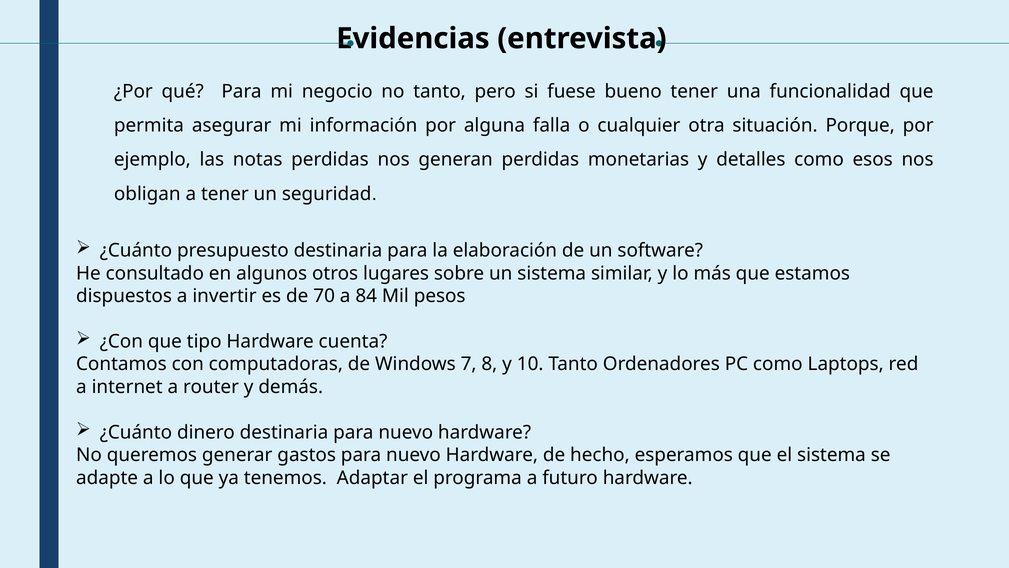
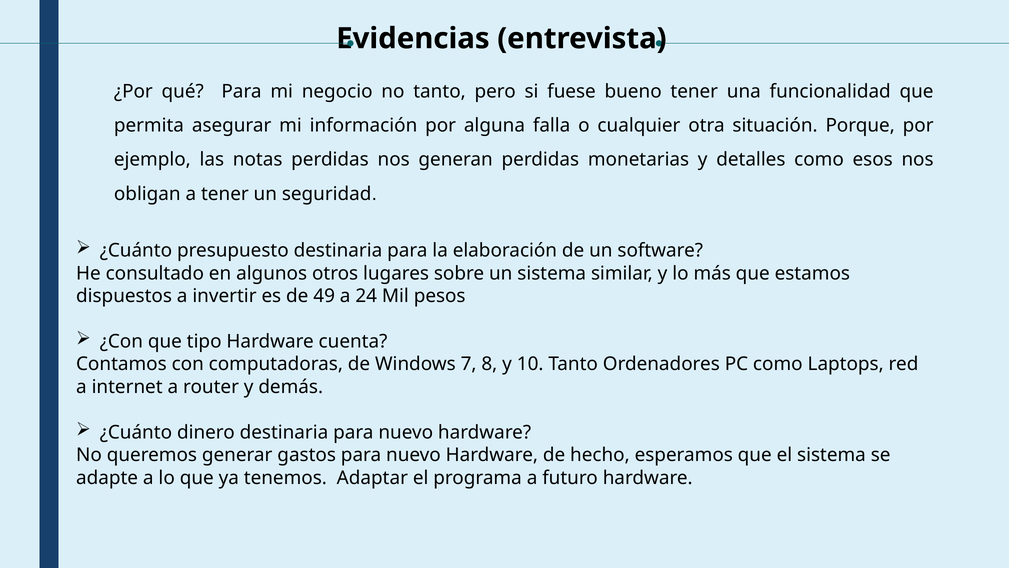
70: 70 -> 49 (324, 296)
84: 84 -> 24 (366, 296)
